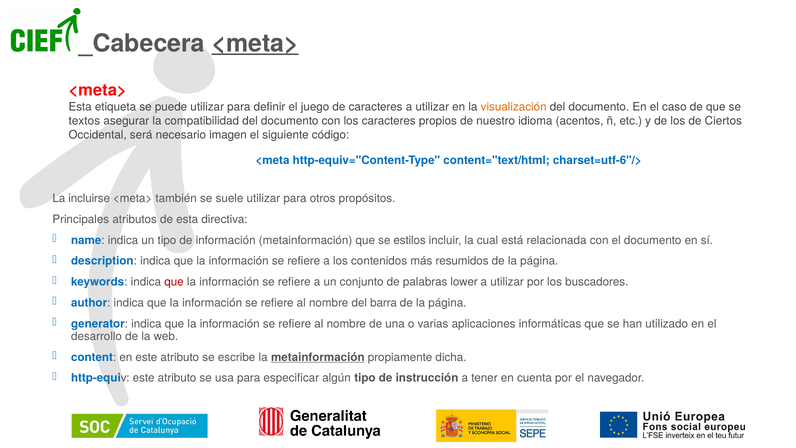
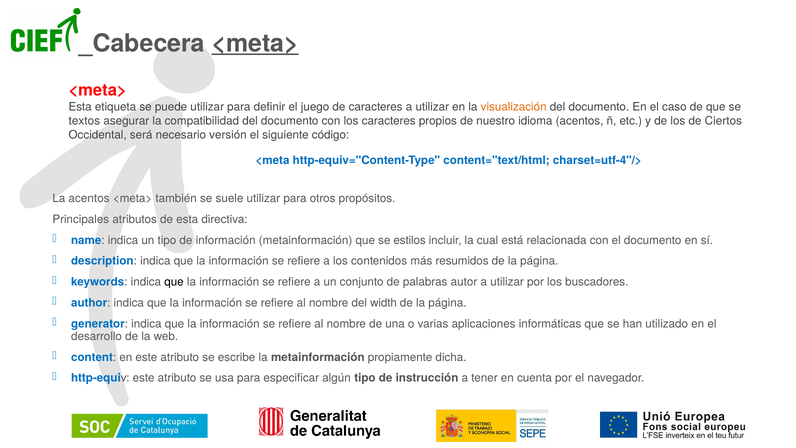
imagen: imagen -> versión (228, 135)
charset=utf-6"/>: charset=utf-6"/> -> charset=utf-4"/> (597, 160)
La incluirse: incluirse -> acentos (89, 198)
que colour: red -> black (174, 282)
lower: lower -> autor (464, 282)
barra: barra -> width (384, 303)
metainformación underline: present -> none (318, 357)
